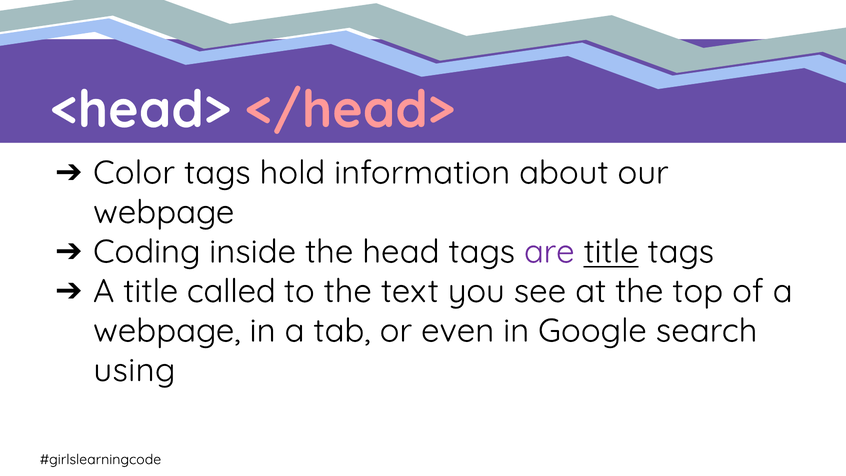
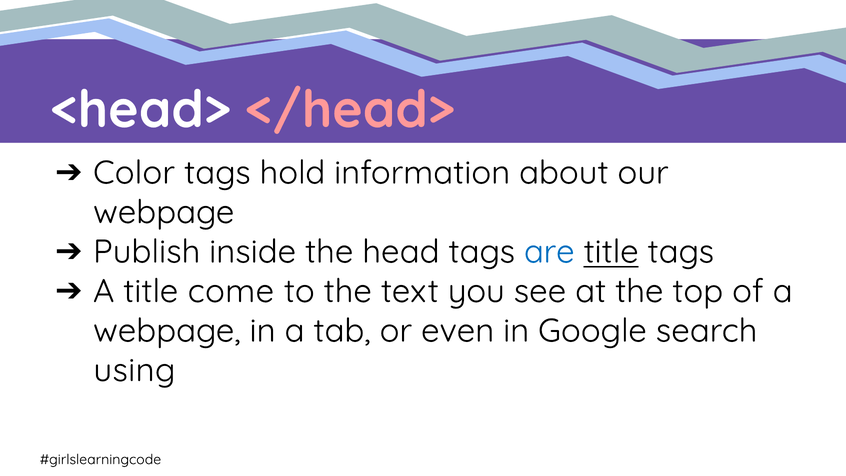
Coding: Coding -> Publish (147, 252)
are colour: purple -> blue (549, 252)
called: called -> come (231, 291)
